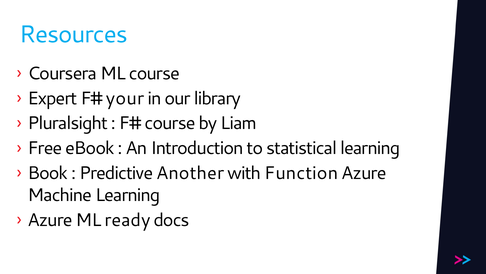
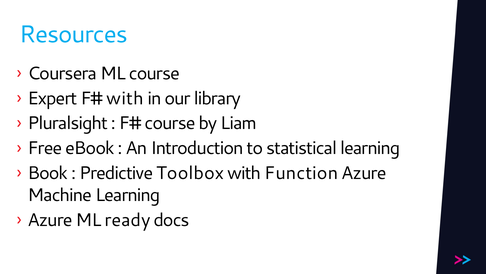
your: your -> with (125, 98)
Another: Another -> Toolbox (190, 173)
